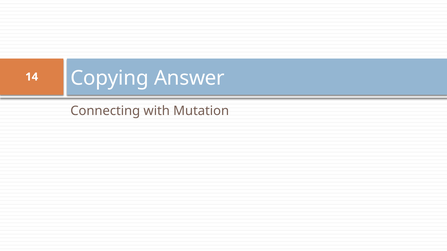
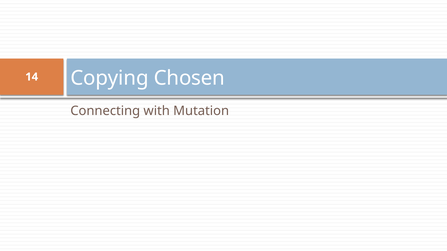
Answer: Answer -> Chosen (189, 78)
